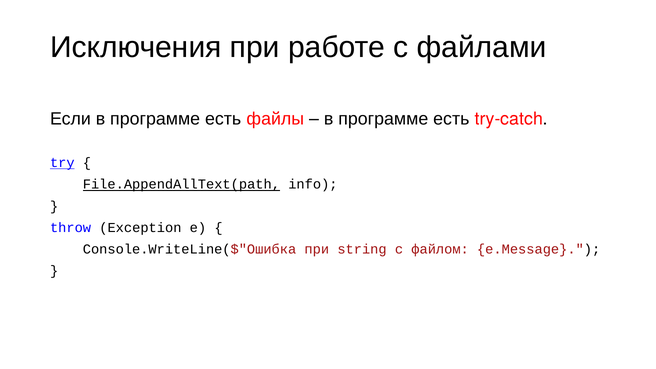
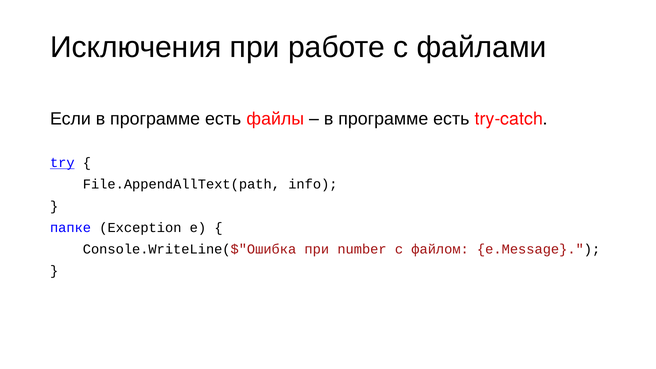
File.AppendAllText(path underline: present -> none (181, 184)
throw: throw -> папке (71, 228)
string: string -> number (362, 249)
